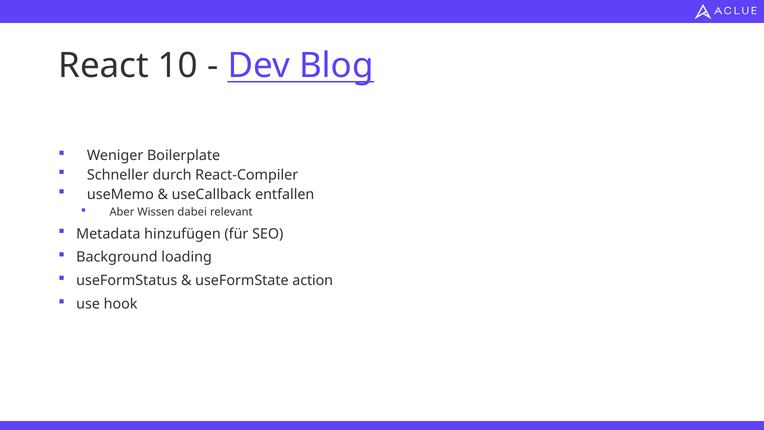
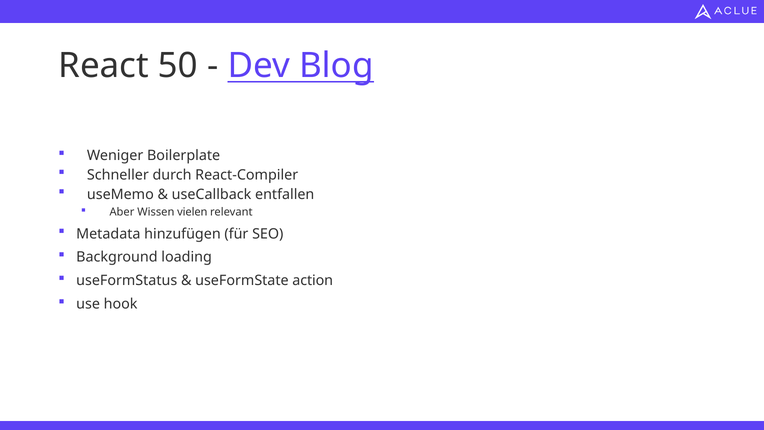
10: 10 -> 50 (178, 66)
dabei: dabei -> vielen (192, 212)
